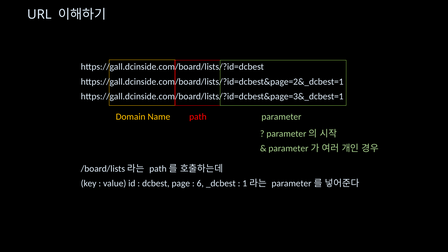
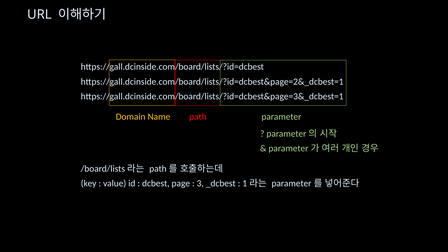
6: 6 -> 3 (200, 184)
